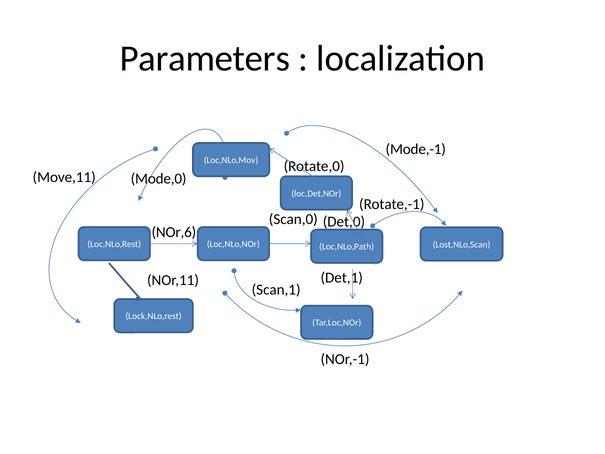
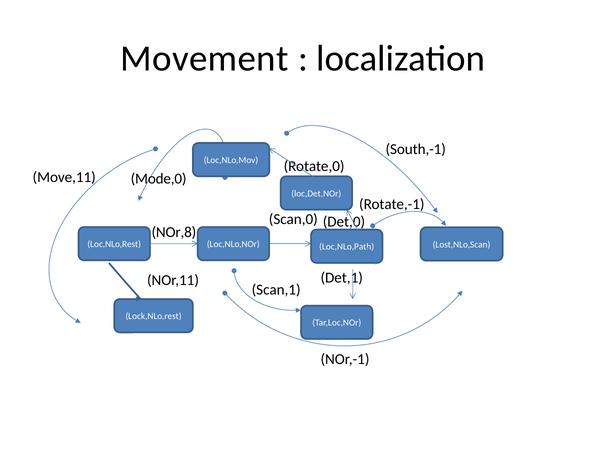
Parameters: Parameters -> Movement (204, 59)
Mode,-1: Mode,-1 -> South,-1 (416, 149)
NOr,6: NOr,6 -> NOr,8 (174, 232)
